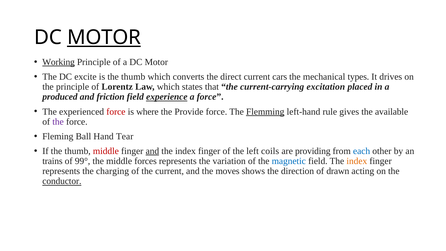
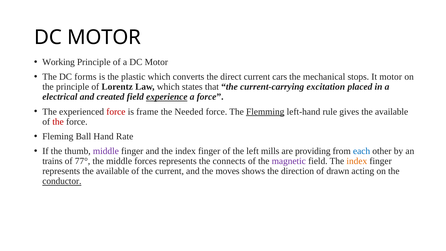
MOTOR underline: present -> none (104, 37)
Working underline: present -> none (59, 62)
excite: excite -> forms (85, 77)
is the thumb: thumb -> plastic (133, 77)
types: types -> stops (358, 77)
It drives: drives -> motor (391, 77)
produced: produced -> electrical (60, 97)
friction: friction -> created (111, 97)
where: where -> frame (147, 112)
Provide: Provide -> Needed (189, 112)
the colour: purple -> red (58, 122)
Tear: Tear -> Rate (125, 136)
middle colour: red -> purple (106, 151)
and underline: present -> none (152, 151)
coils: coils -> mills (270, 151)
99°: 99° -> 77° (83, 161)
variation: variation -> connects (229, 161)
magnetic colour: blue -> purple (289, 161)
represents the charging: charging -> available (113, 171)
